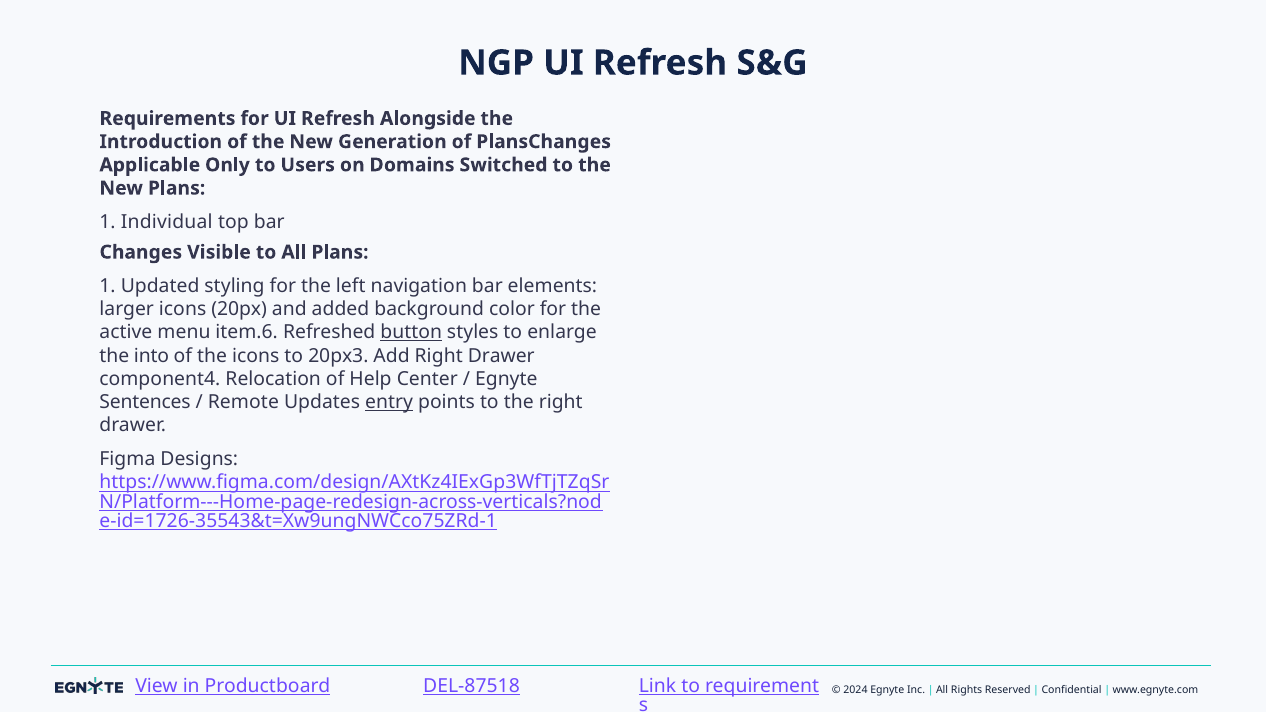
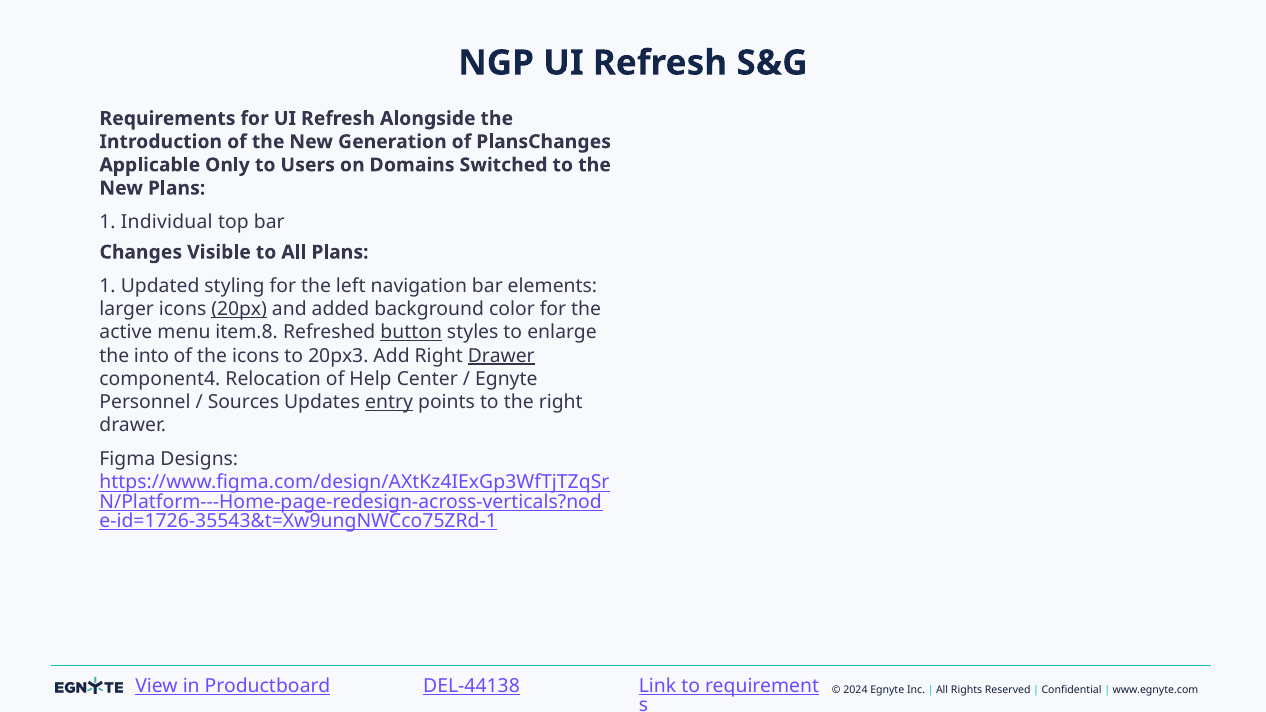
20px underline: none -> present (239, 309)
item.6: item.6 -> item.8 (247, 332)
Drawer underline: none -> present (501, 356)
Sentences: Sentences -> Personnel (145, 402)
Remote: Remote -> Sources (243, 402)
DEL-87518: DEL-87518 -> DEL-44138 (472, 686)
